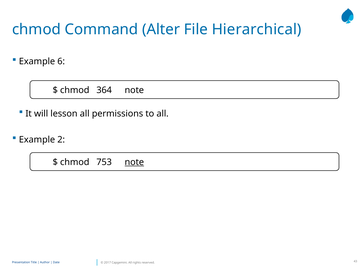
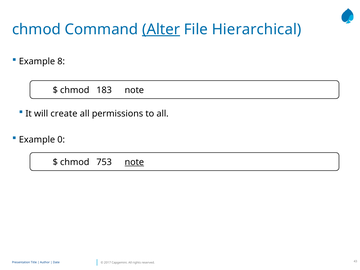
Alter underline: none -> present (161, 29)
6: 6 -> 8 (61, 61)
364: 364 -> 183 (104, 90)
lesson: lesson -> create (64, 114)
2: 2 -> 0 (61, 140)
